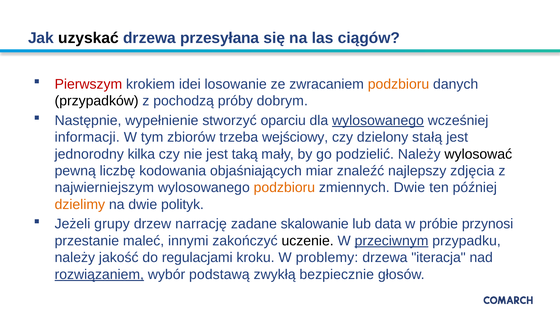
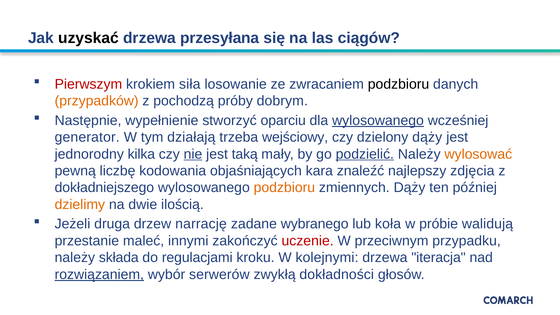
idei: idei -> siła (190, 84)
podzbioru colour: orange -> black (399, 84)
przypadków colour: black -> orange (97, 101)
informacji: informacji -> generator (87, 137)
zbiorów: zbiorów -> działają (191, 137)
dzielony stałą: stałą -> dąży (427, 137)
nie underline: none -> present (193, 154)
podzielić underline: none -> present (365, 154)
wylosować colour: black -> orange (478, 154)
miar: miar -> kara (319, 171)
najwierniejszym: najwierniejszym -> dokładniejszego (104, 188)
zmiennych Dwie: Dwie -> Dąży (410, 188)
polityk: polityk -> ilością (182, 204)
grupy: grupy -> druga (112, 224)
skalowanie: skalowanie -> wybranego (315, 224)
data: data -> koła (388, 224)
przynosi: przynosi -> walidują (487, 224)
uczenie colour: black -> red (308, 241)
przeciwnym underline: present -> none (392, 241)
jakość: jakość -> składa (119, 258)
problemy: problemy -> kolejnymi (327, 258)
podstawą: podstawą -> serwerów (219, 274)
bezpiecznie: bezpiecznie -> dokładności (337, 274)
